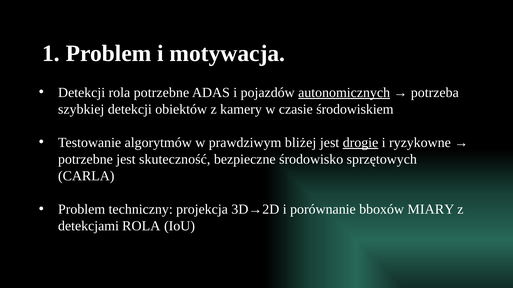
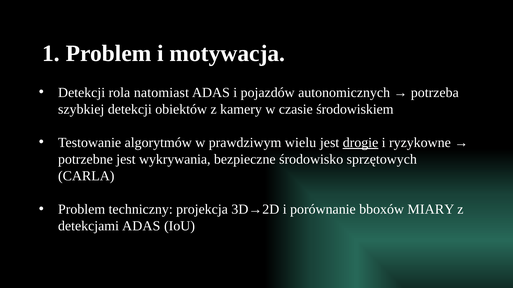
rola potrzebne: potrzebne -> natomiast (161, 93)
autonomicznych underline: present -> none (344, 93)
bliżej: bliżej -> wielu (301, 143)
skuteczność: skuteczność -> wykrywania (175, 160)
detekcjami ROLA: ROLA -> ADAS (141, 226)
